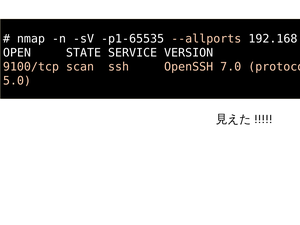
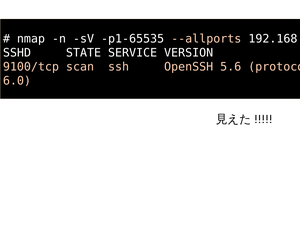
OPEN: OPEN -> SSHD (17, 53)
7.0: 7.0 -> 5.6 (231, 67)
5.0: 5.0 -> 6.0 (17, 81)
